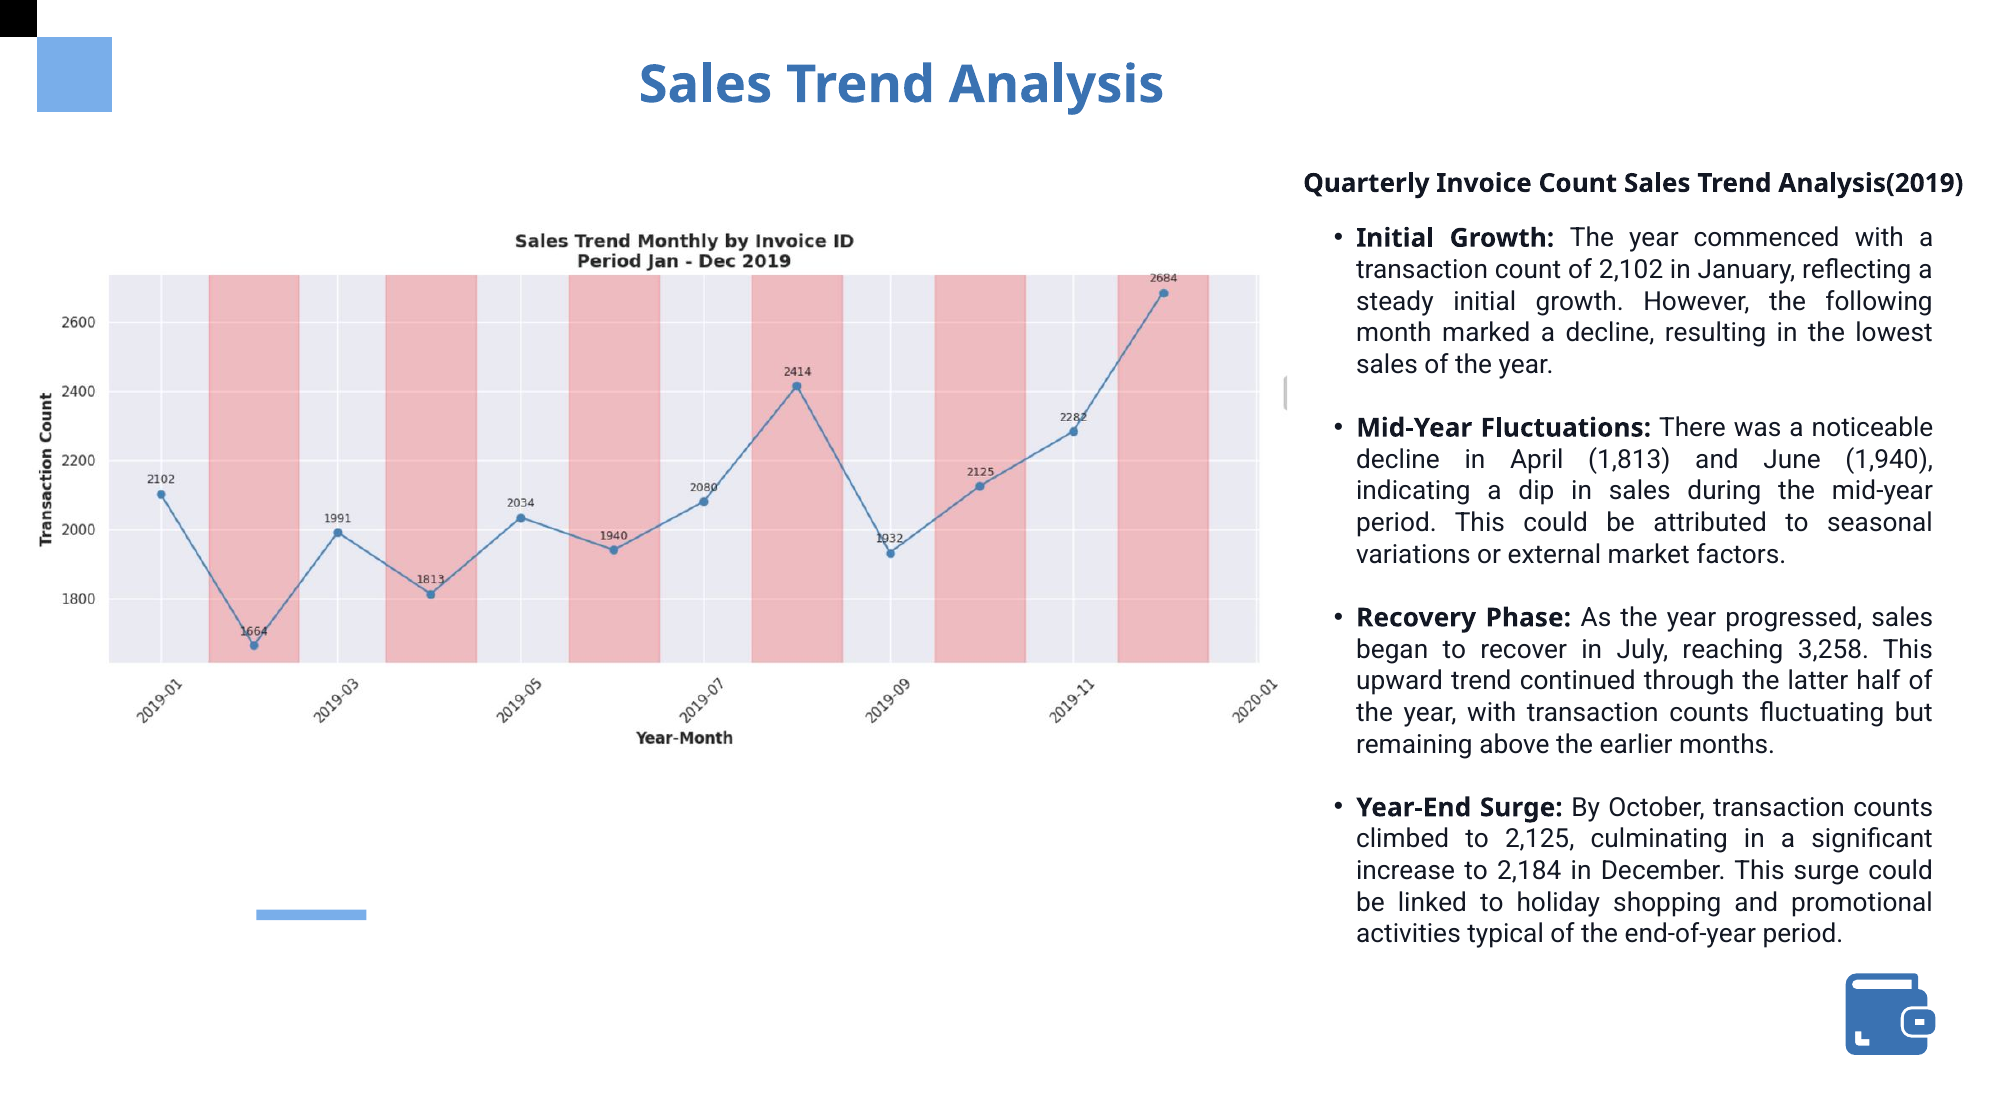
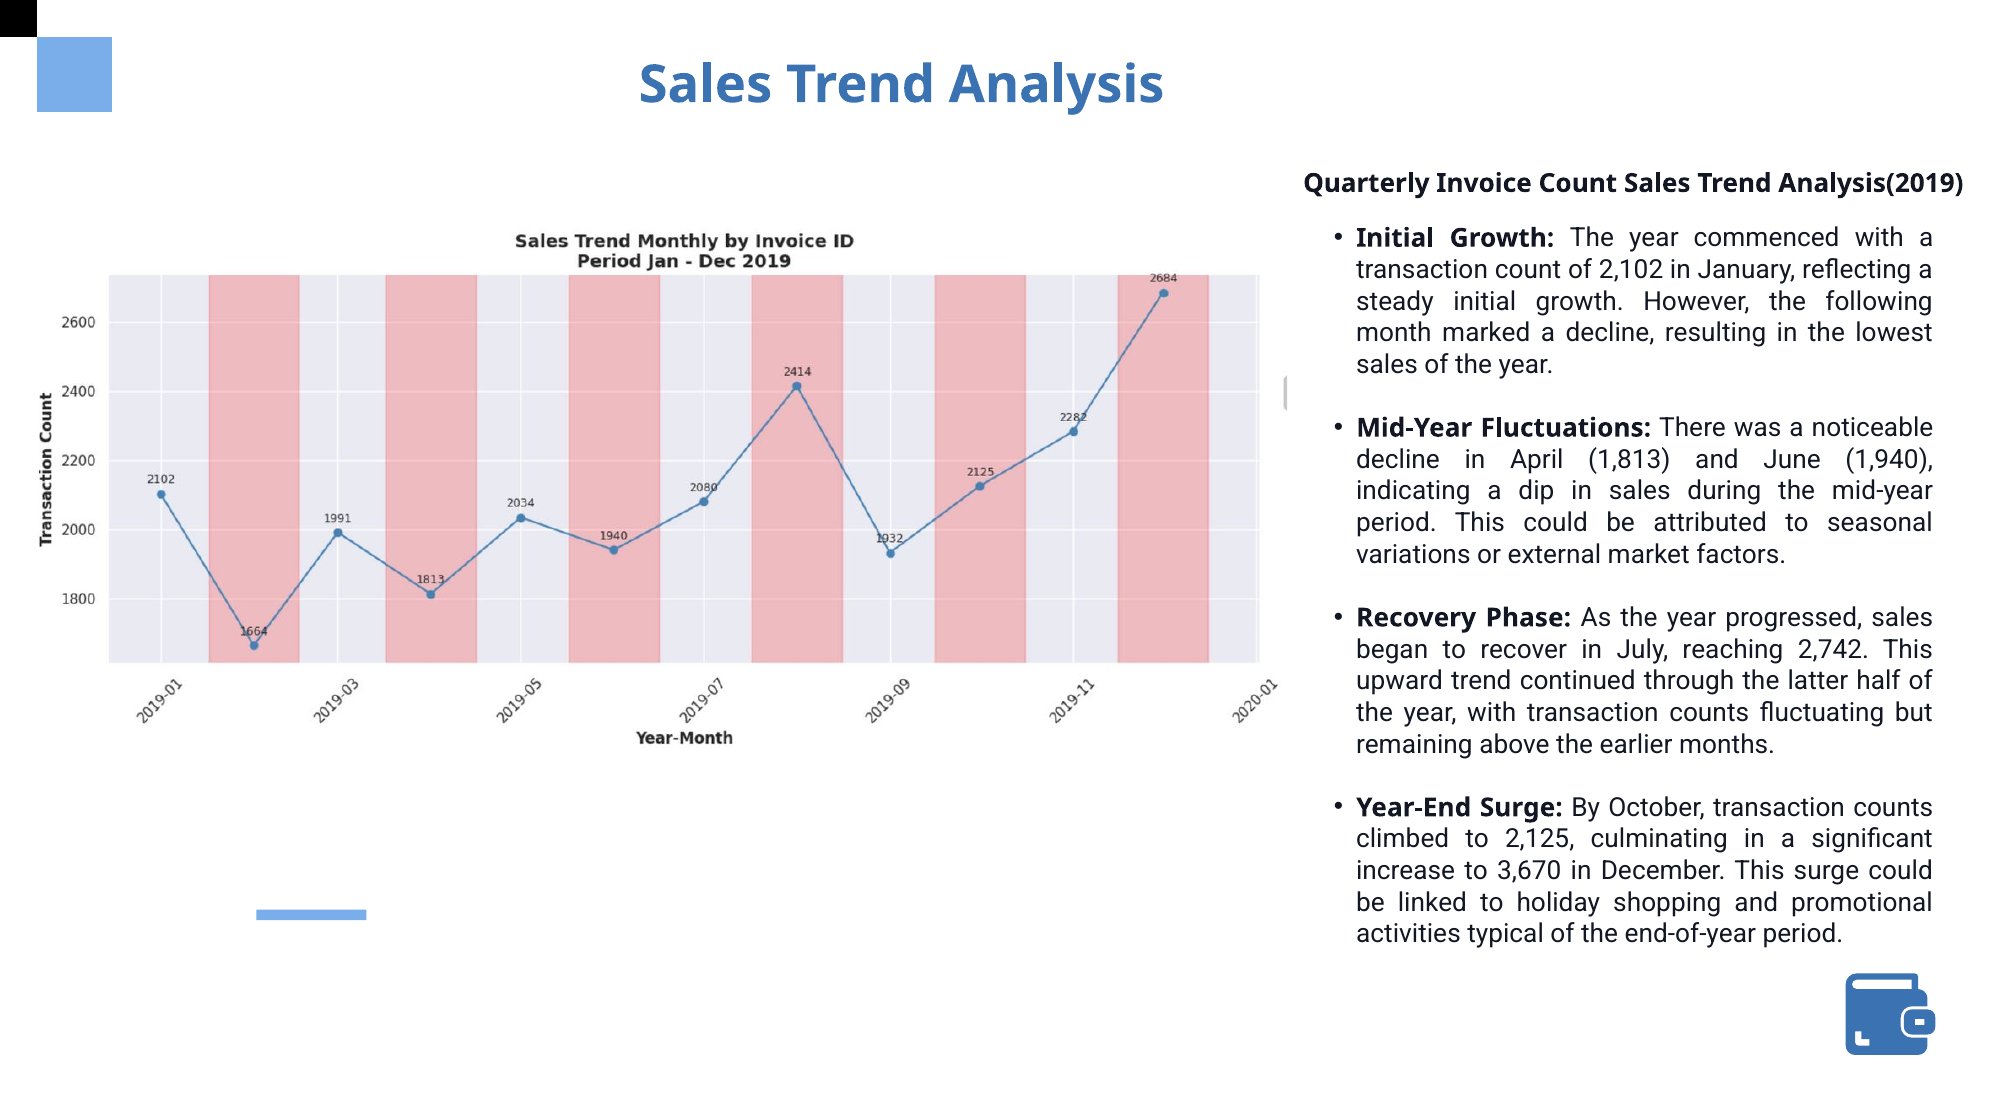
3,258: 3,258 -> 2,742 (1833, 649)
2,184: 2,184 -> 3,670 (1529, 871)
